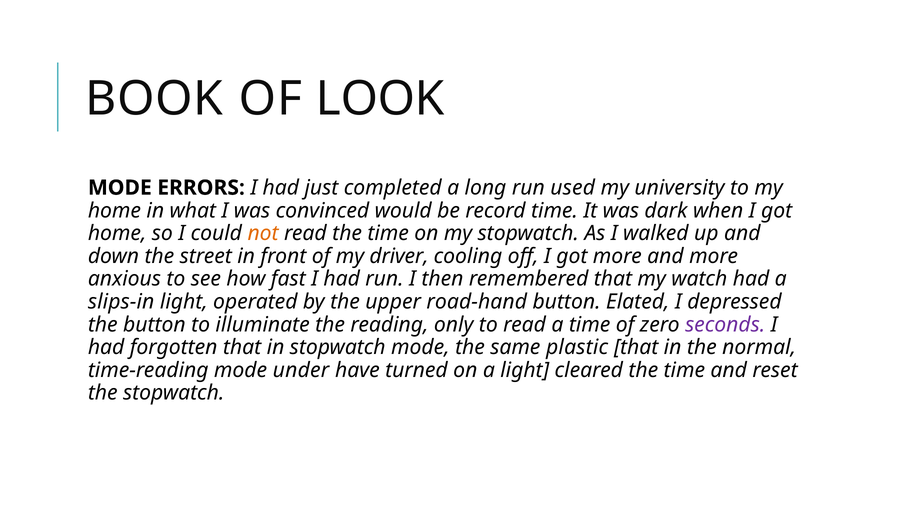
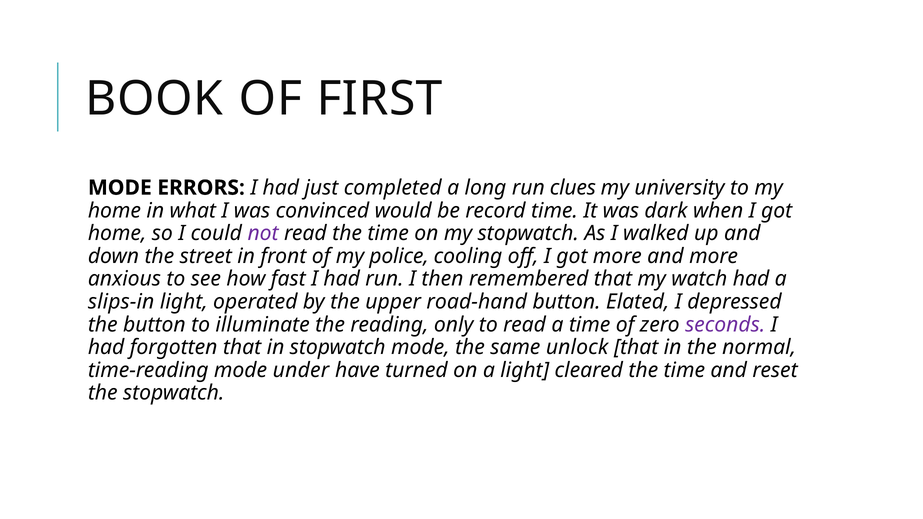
LOOK: LOOK -> FIRST (380, 99)
used: used -> clues (573, 188)
not colour: orange -> purple (263, 233)
driver: driver -> police (399, 256)
plastic: plastic -> unlock (577, 347)
